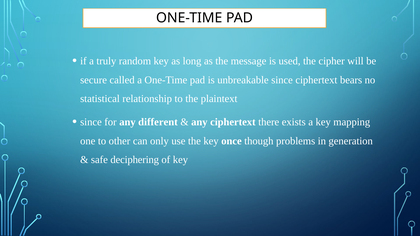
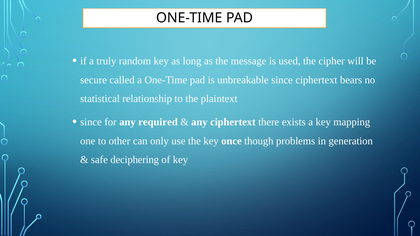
different: different -> required (158, 122)
